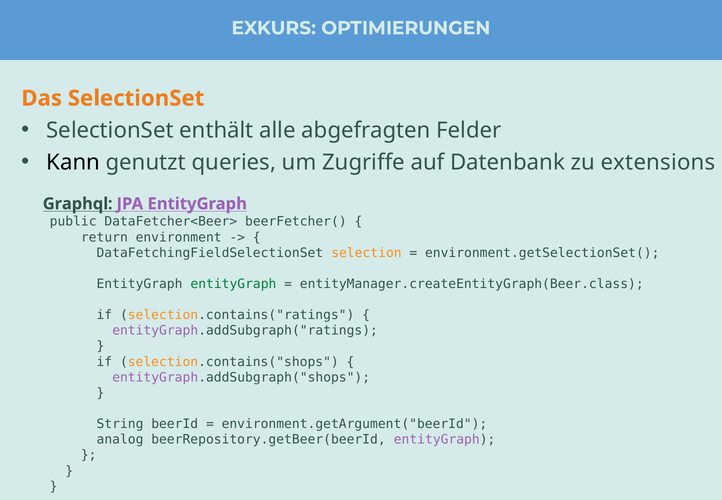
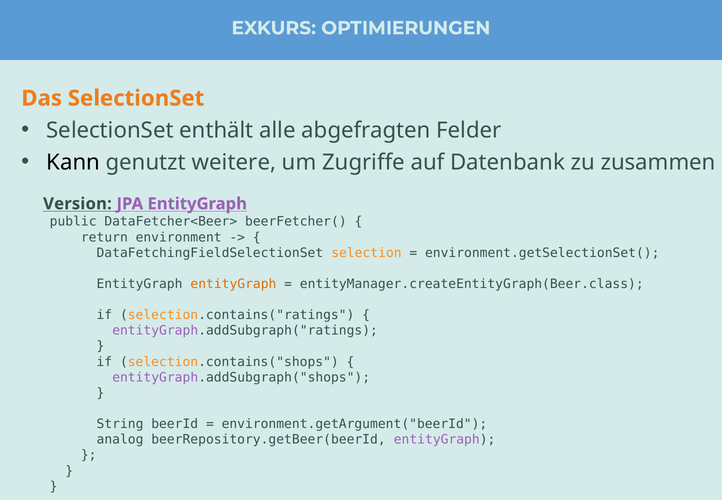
queries: queries -> weitere (234, 162)
extensions: extensions -> zusammen (658, 162)
Graphql: Graphql -> Version (77, 204)
entityGraph colour: green -> orange (233, 284)
